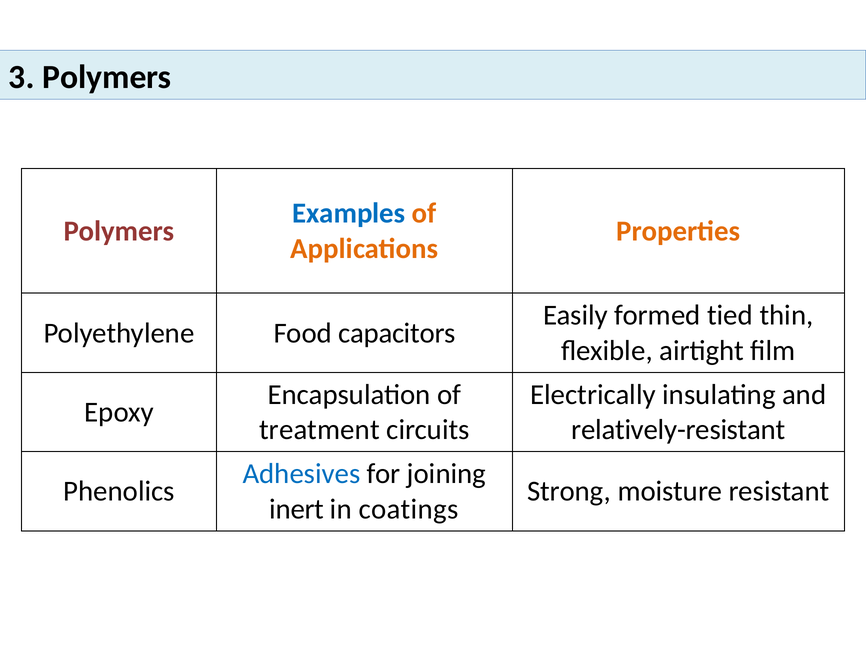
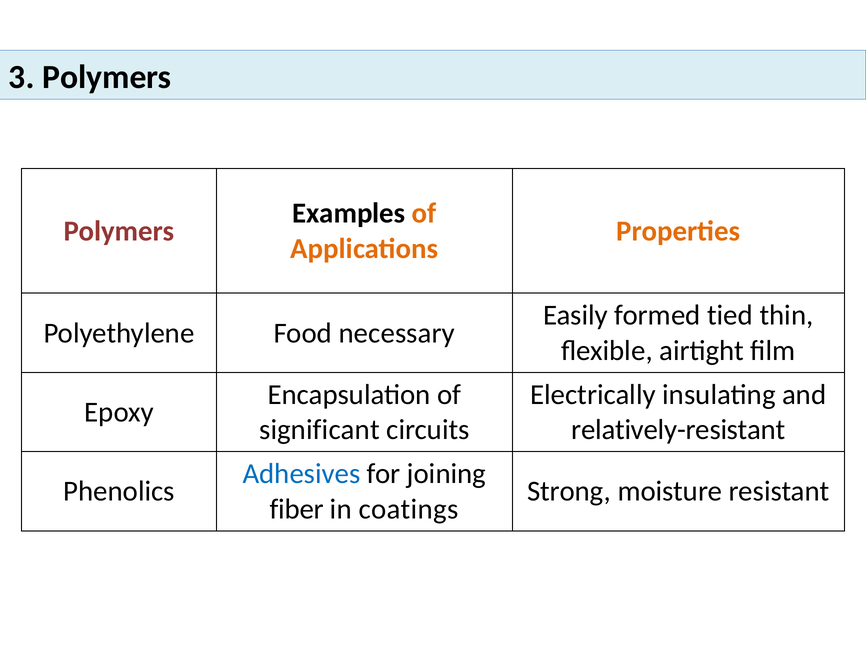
Examples colour: blue -> black (349, 213)
capacitors: capacitors -> necessary (397, 333)
treatment: treatment -> significant (319, 430)
inert: inert -> fiber (297, 509)
